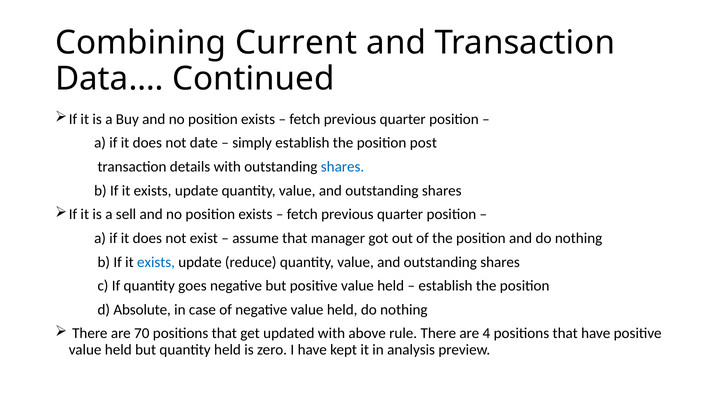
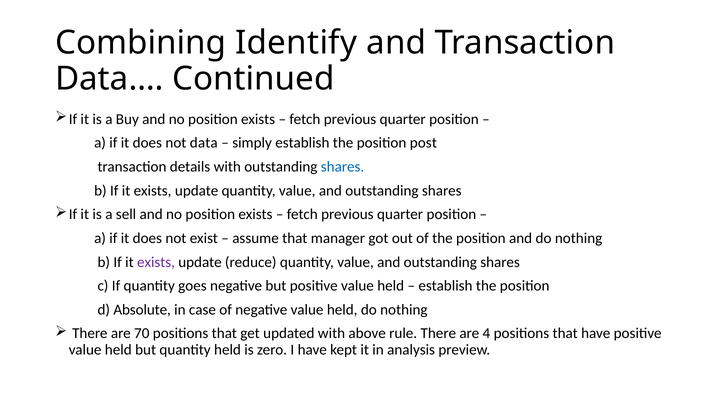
Current: Current -> Identify (296, 43)
date: date -> data (204, 143)
exists colour: blue -> purple (156, 262)
